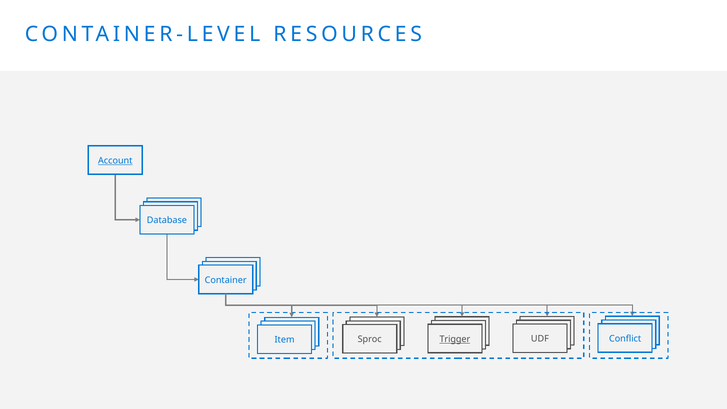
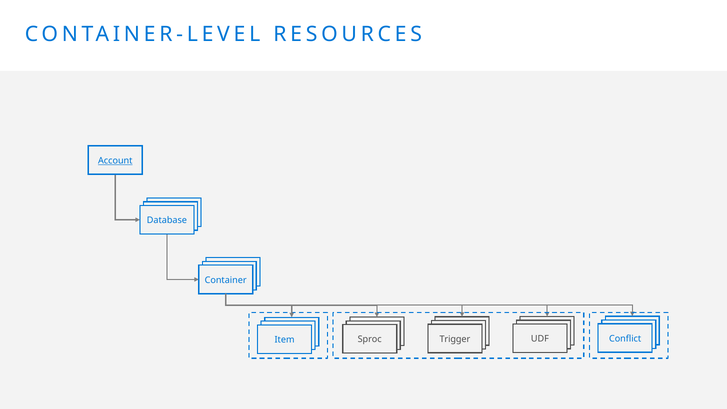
Trigger underline: present -> none (455, 339)
